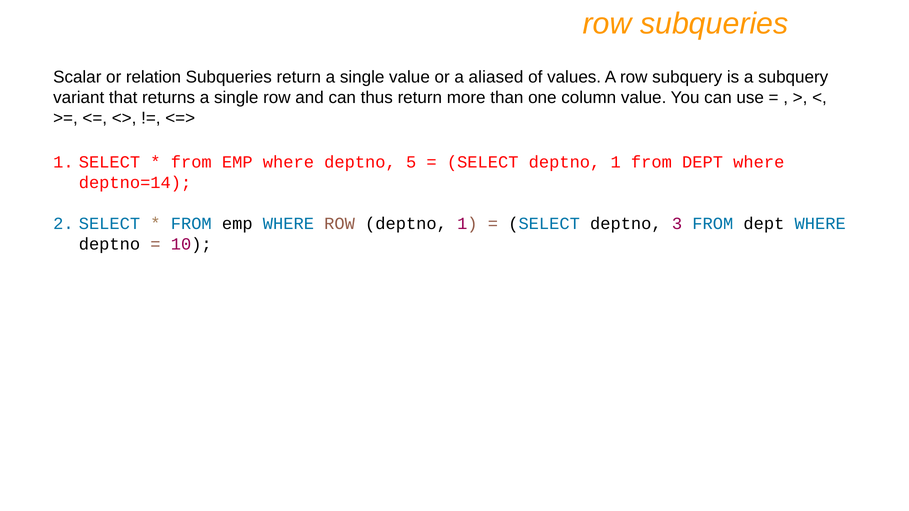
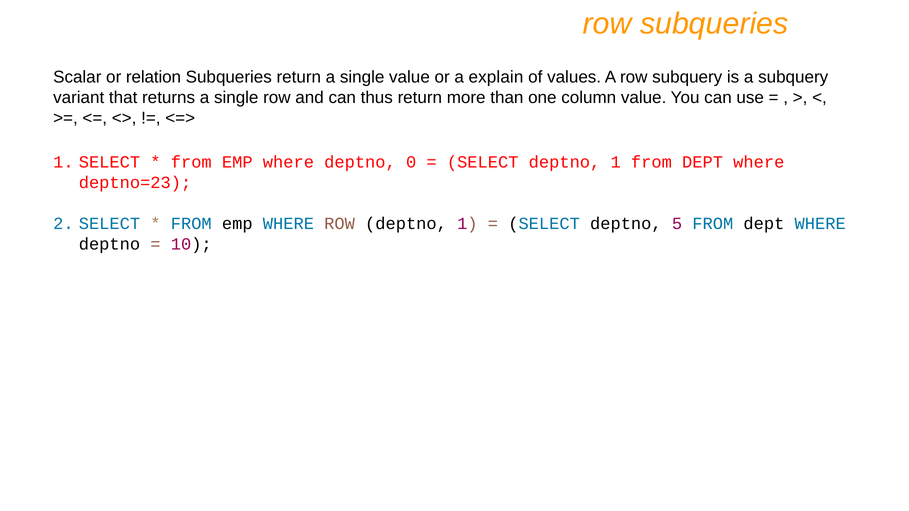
aliased: aliased -> explain (496, 77)
5: 5 -> 0 (411, 162)
deptno=14: deptno=14 -> deptno=23 (135, 183)
3: 3 -> 5 (677, 224)
